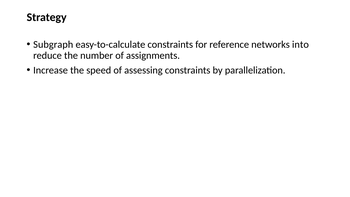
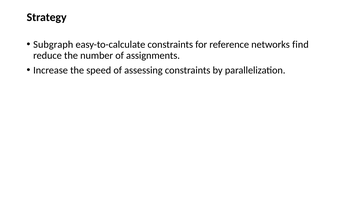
into: into -> find (300, 44)
